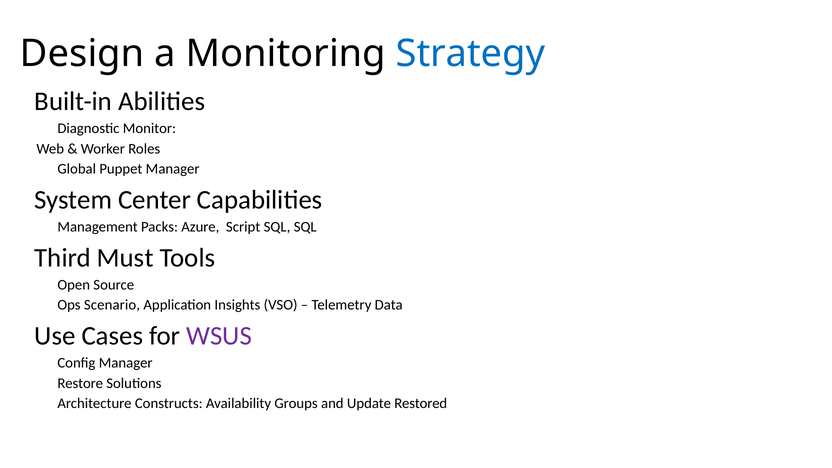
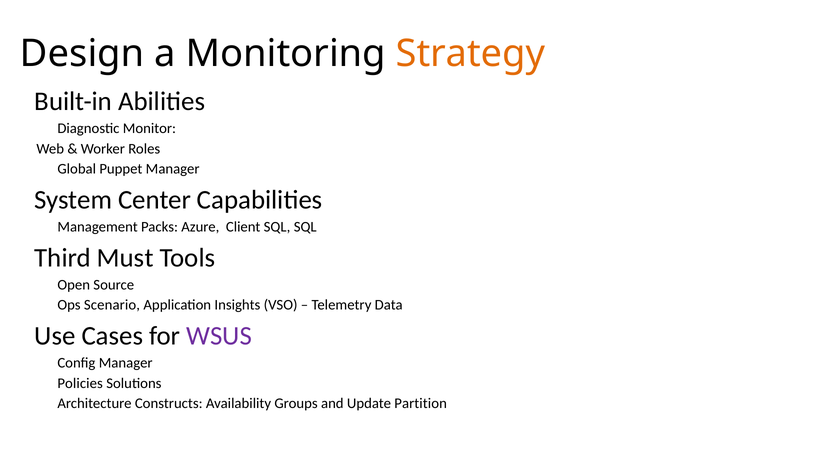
Strategy colour: blue -> orange (470, 54)
Script: Script -> Client (243, 227)
Restore: Restore -> Policies (80, 383)
Restored: Restored -> Partition (421, 403)
